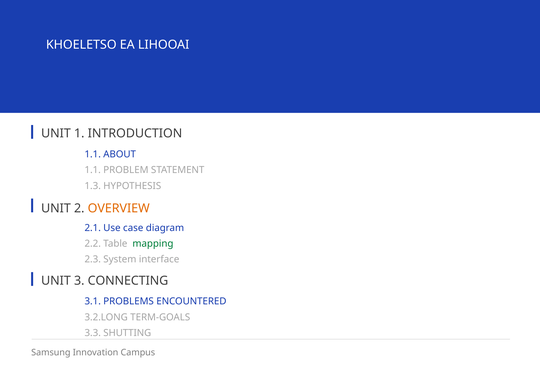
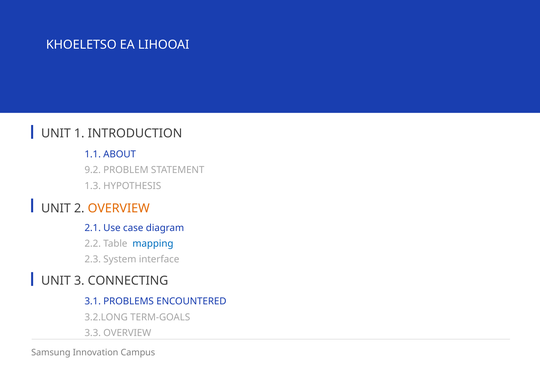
1.1: 1.1 -> 9.2 (93, 170)
mapping colour: green -> blue (153, 244)
3.3 SHUTTING: SHUTTING -> OVERVIEW (127, 333)
